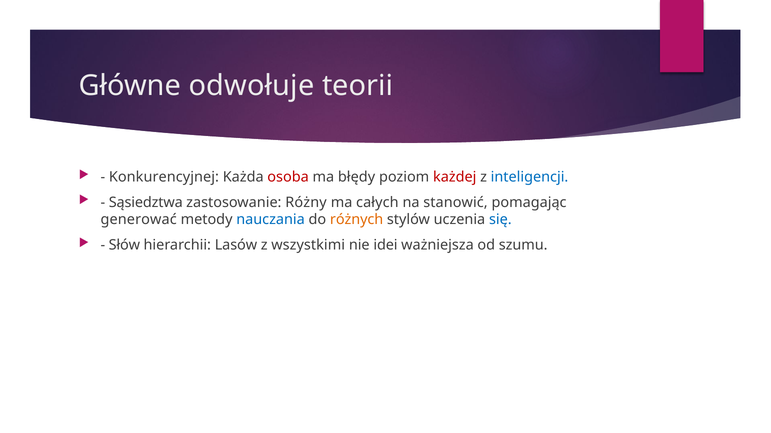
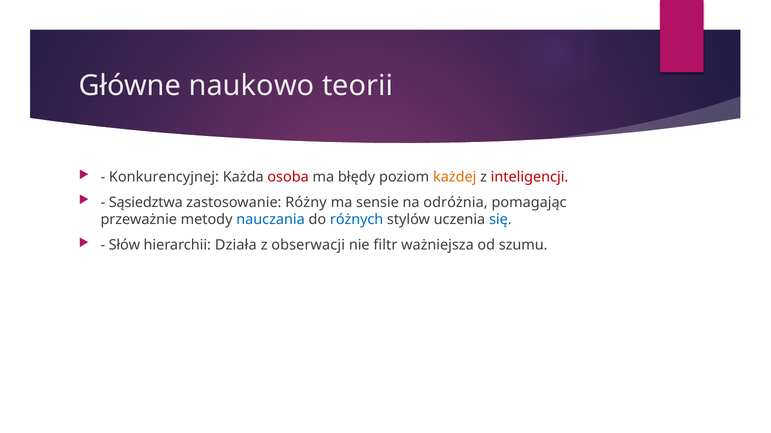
odwołuje: odwołuje -> naukowo (251, 86)
każdej colour: red -> orange (455, 177)
inteligencji colour: blue -> red (530, 177)
całych: całych -> sensie (377, 203)
stanowić: stanowić -> odróżnia (456, 203)
generować: generować -> przeważnie (139, 220)
różnych colour: orange -> blue (357, 220)
Lasów: Lasów -> Działa (236, 245)
wszystkimi: wszystkimi -> obserwacji (308, 245)
idei: idei -> filtr (385, 245)
